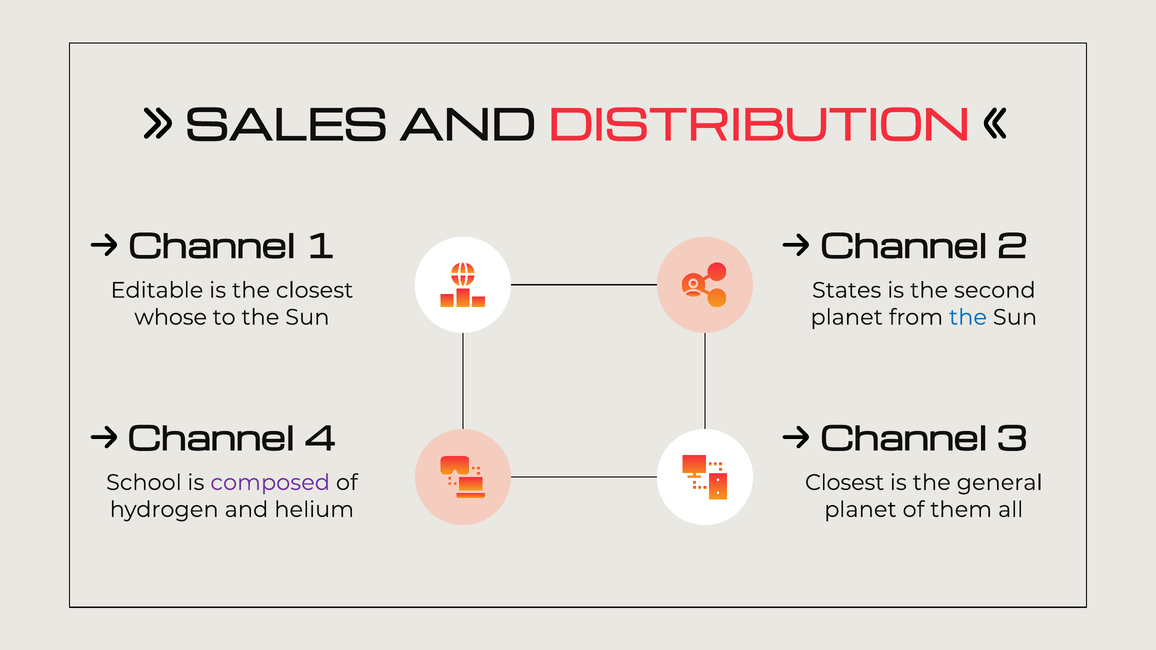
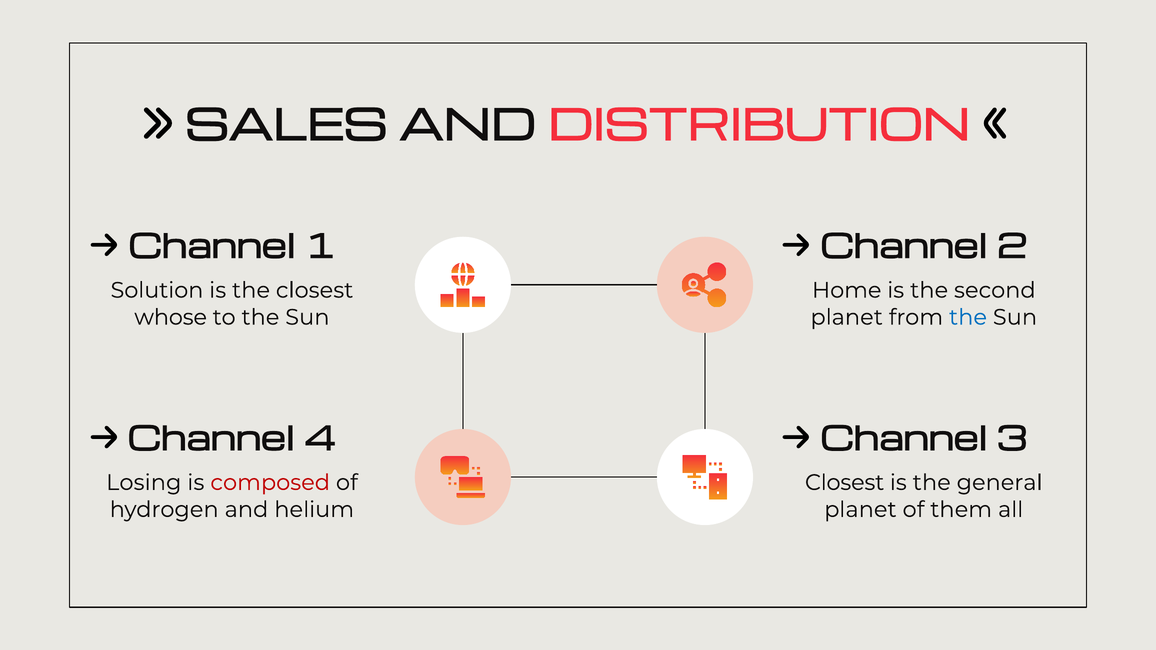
Editable: Editable -> Solution (157, 290)
States: States -> Home (847, 290)
School: School -> Losing (144, 483)
composed colour: purple -> red (270, 483)
